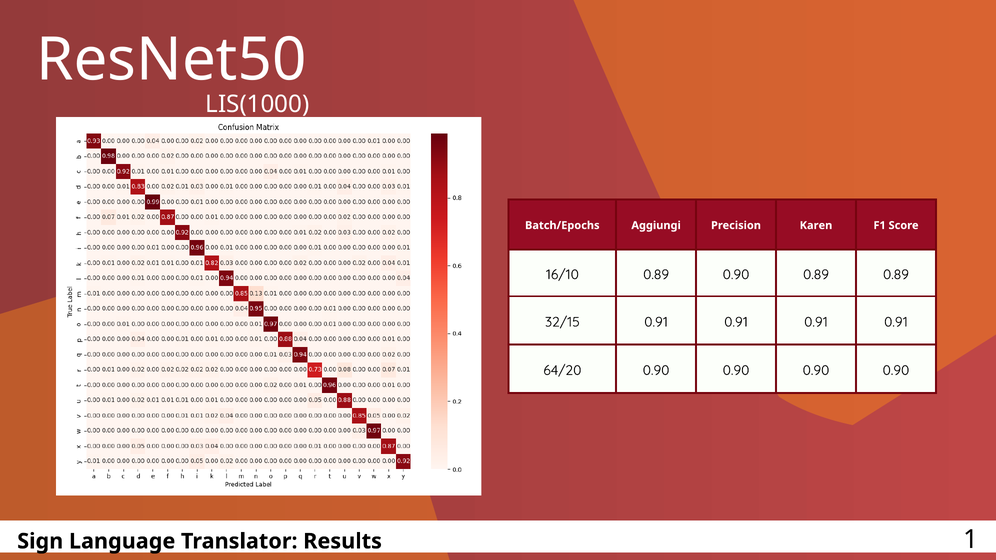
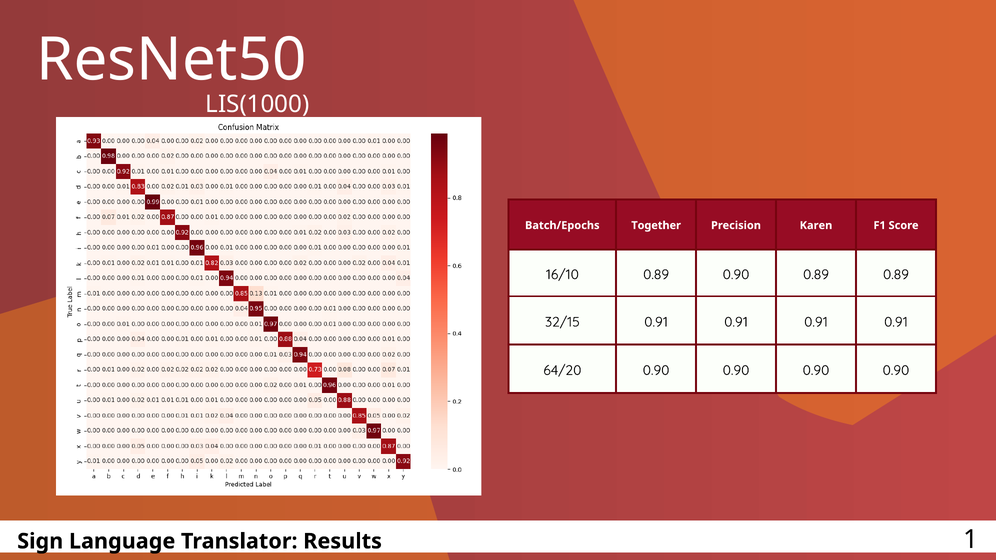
Aggiungi: Aggiungi -> Together (656, 226)
